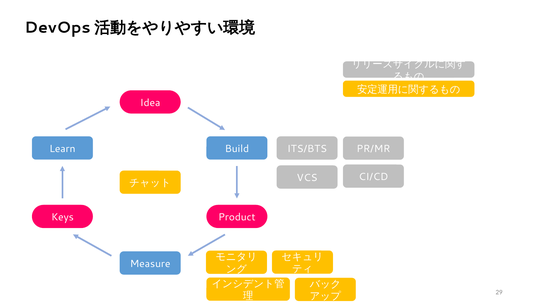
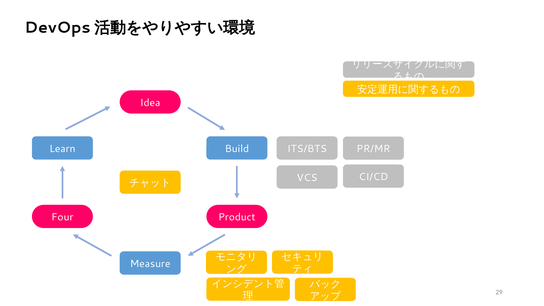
Keys: Keys -> Four (62, 217)
